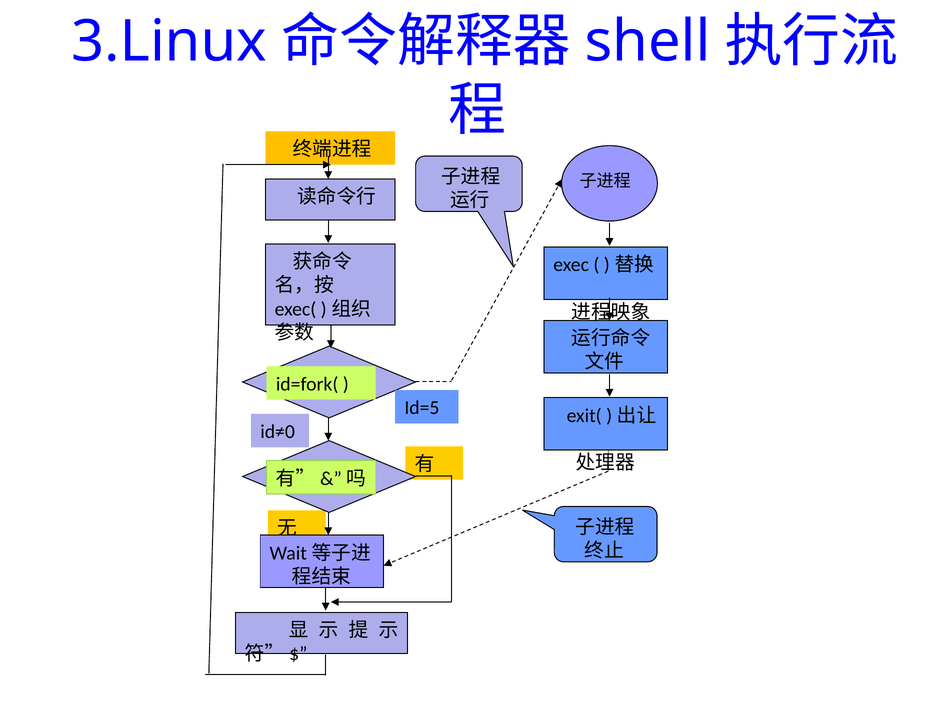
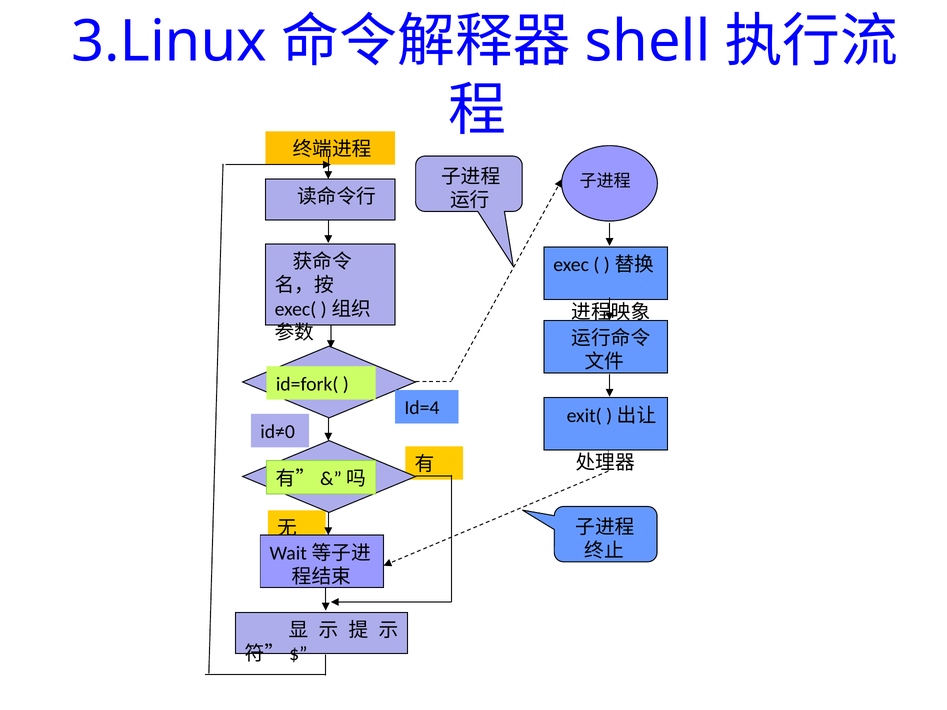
Id=5: Id=5 -> Id=4 (422, 408)
